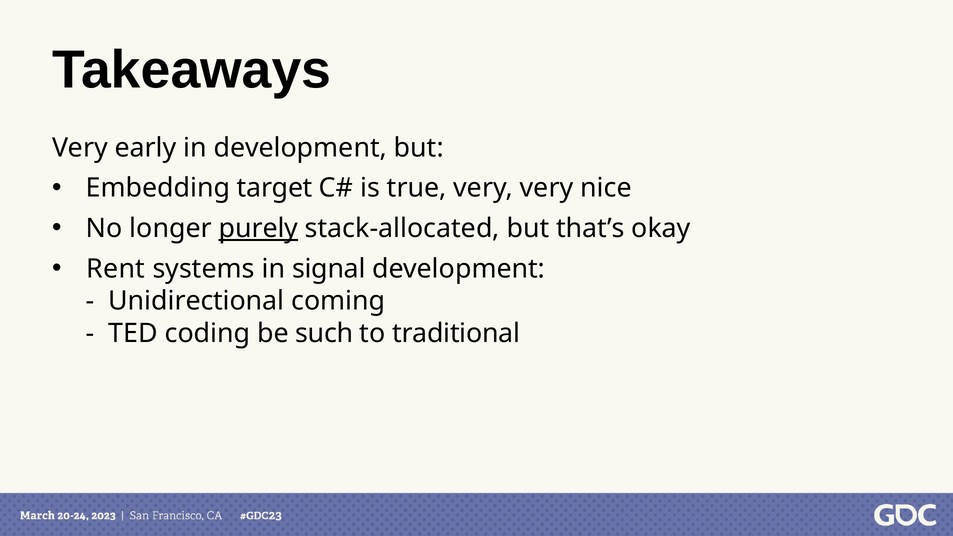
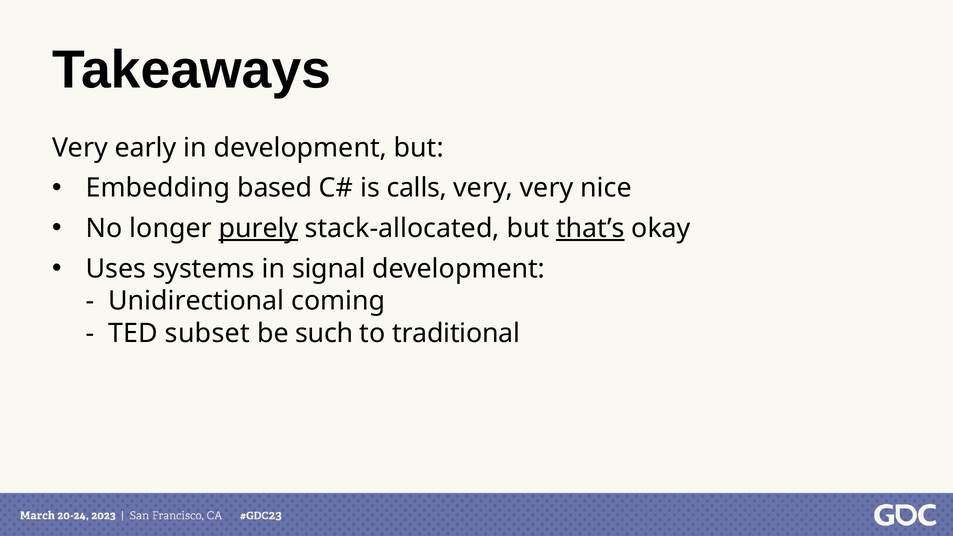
target: target -> based (275, 188)
true: true -> calls (417, 188)
that’s underline: none -> present (590, 229)
Rent: Rent -> Uses (116, 269)
coding: coding -> subset (207, 333)
